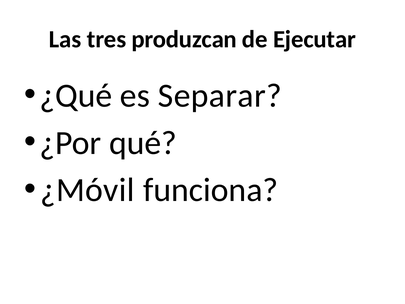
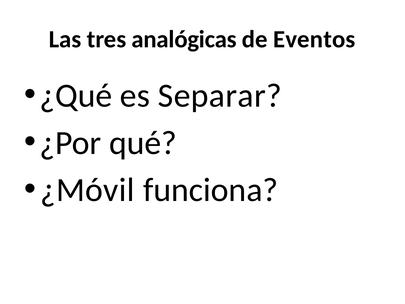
produzcan: produzcan -> analógicas (184, 39)
Ejecutar: Ejecutar -> Eventos (314, 39)
